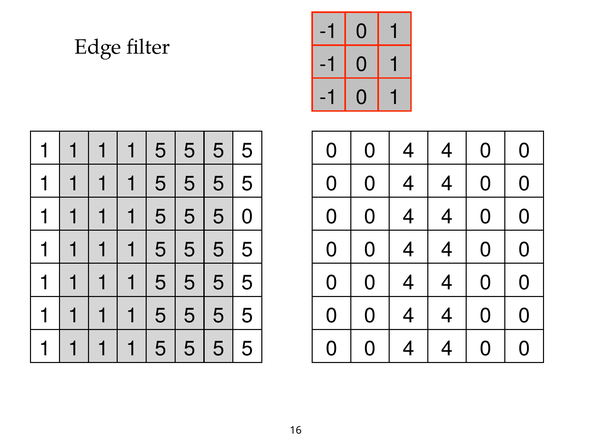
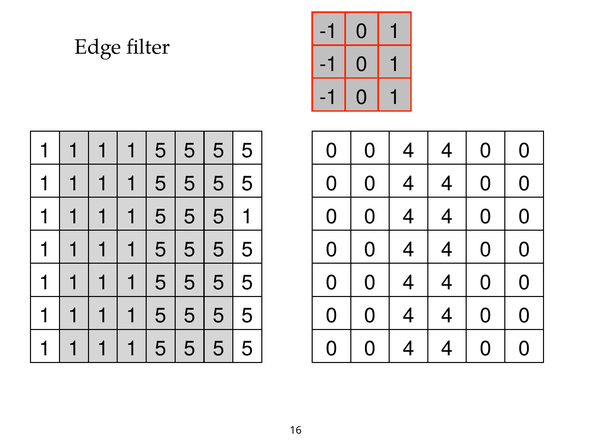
0: 0 -> 1 (247, 217)
